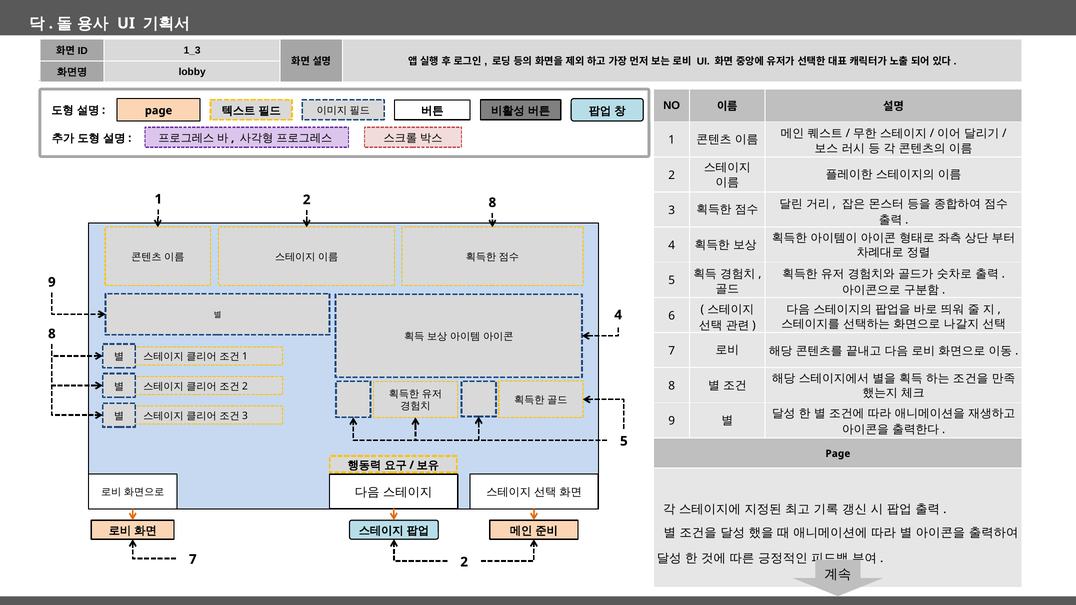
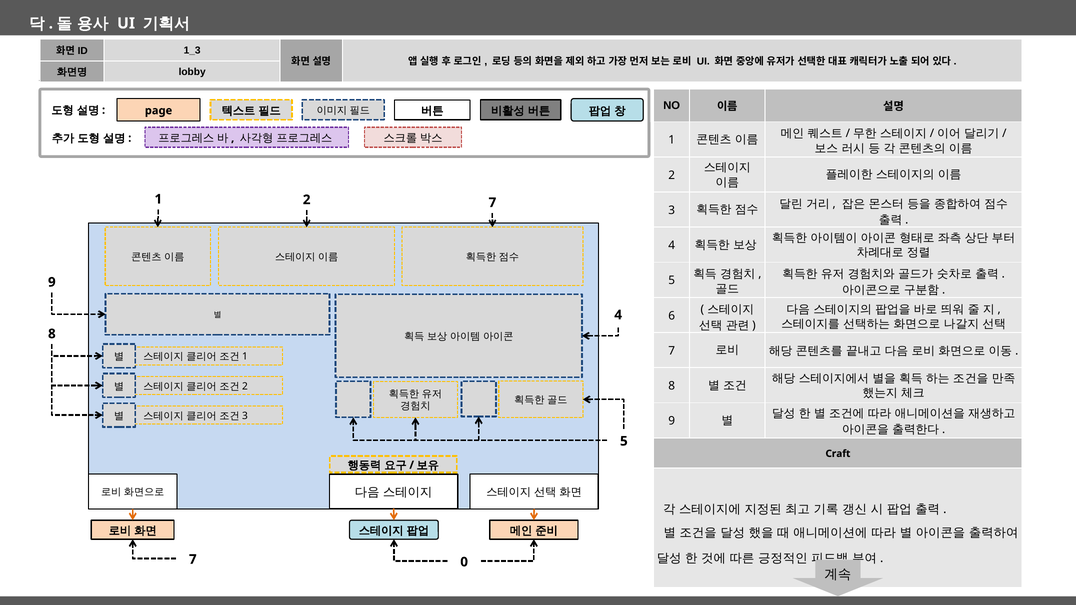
2 8: 8 -> 7 (492, 203)
Page: Page -> Craft (838, 454)
7 2: 2 -> 0 (464, 562)
